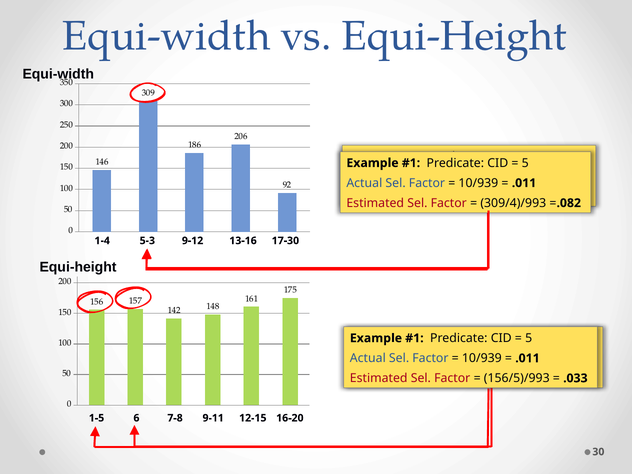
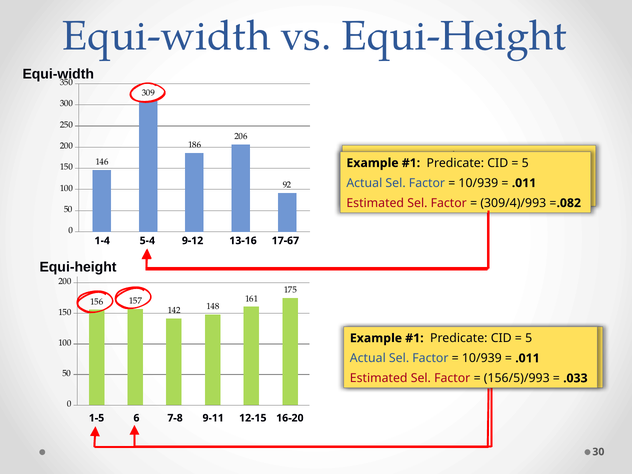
5-3: 5-3 -> 5-4 (147, 241)
17-30: 17-30 -> 17-67 (285, 241)
